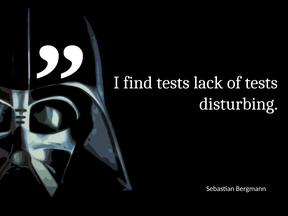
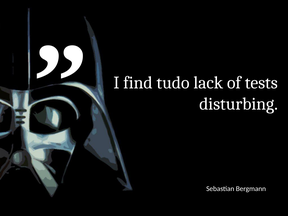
find tests: tests -> tudo (173, 83)
